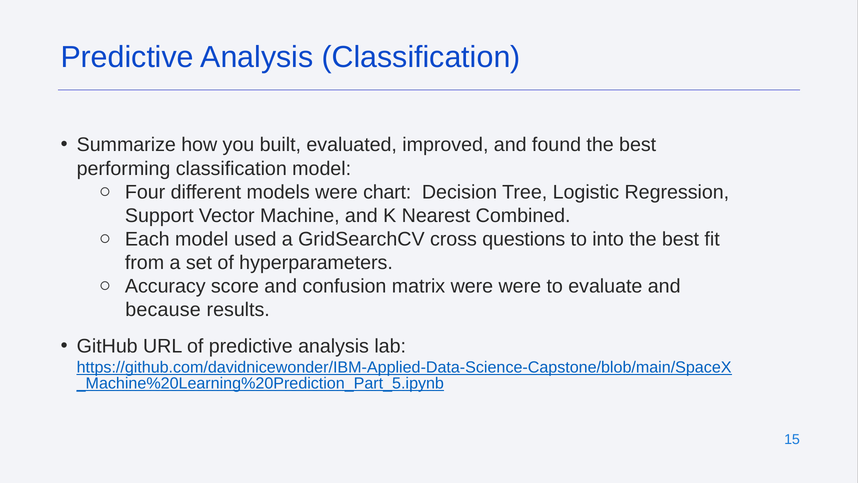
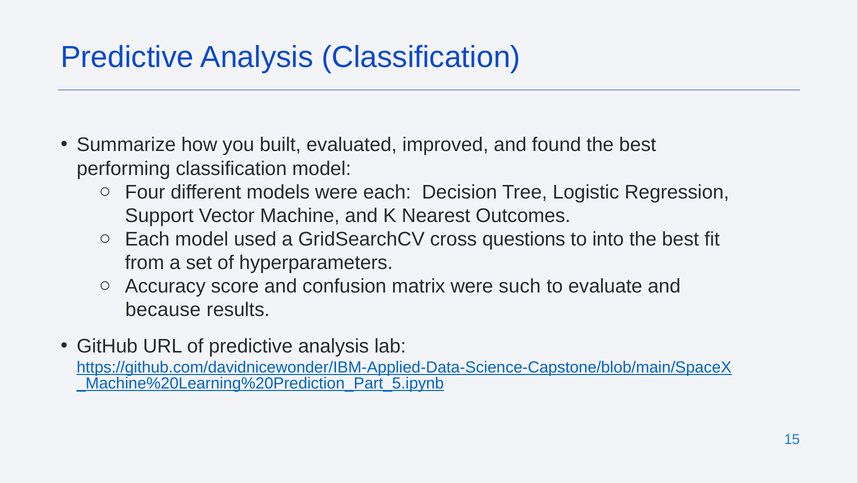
were chart: chart -> each (387, 192)
Combined: Combined -> Outcomes (523, 216)
were were: were -> such (520, 286)
